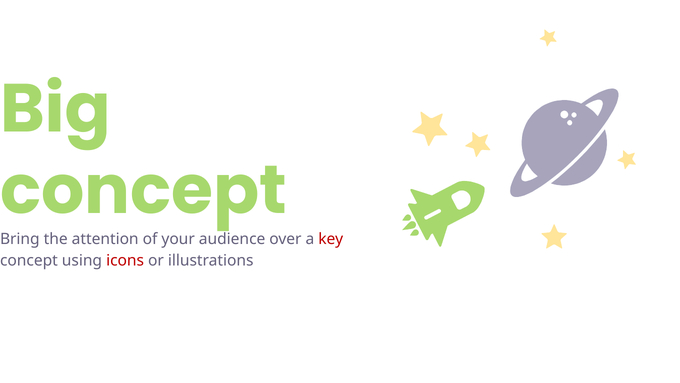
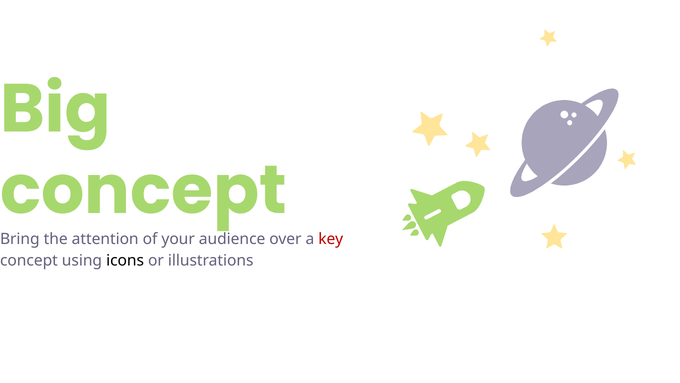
icons colour: red -> black (125, 260)
